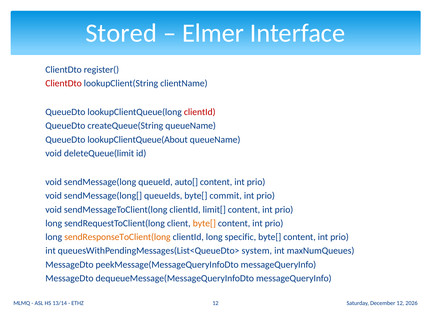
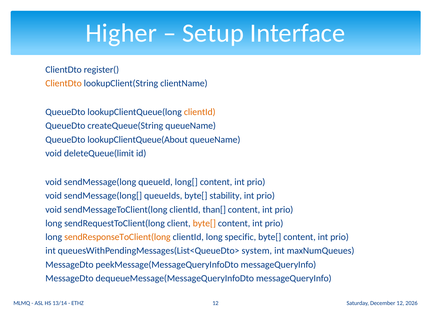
Stored: Stored -> Higher (121, 33)
Elmer: Elmer -> Setup (213, 33)
ClientDto colour: red -> orange (64, 83)
clientId colour: red -> orange (200, 112)
auto[: auto[ -> long[ (186, 182)
commit: commit -> stability (226, 196)
limit[: limit[ -> than[ (214, 210)
